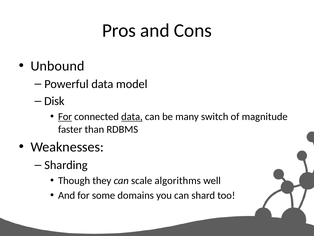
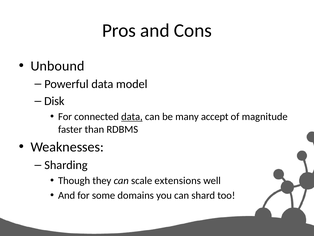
For underline: present -> none (65, 117)
switch: switch -> accept (215, 117)
algorithms: algorithms -> extensions (178, 180)
